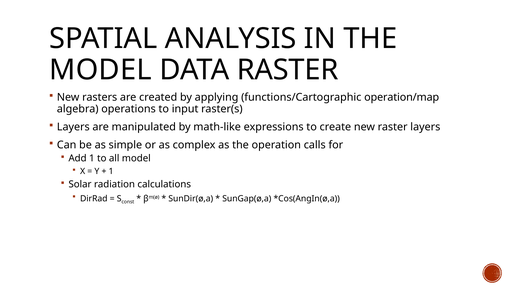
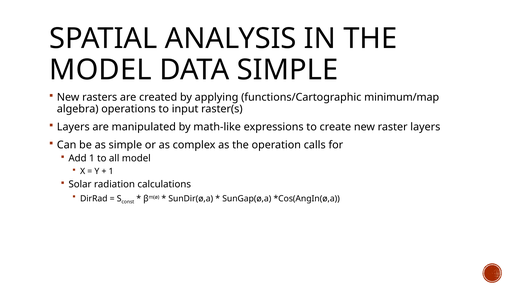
DATA RASTER: RASTER -> SIMPLE (288, 70)
operation/map: operation/map -> minimum/map (402, 97)
